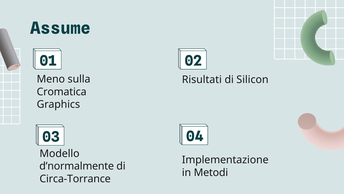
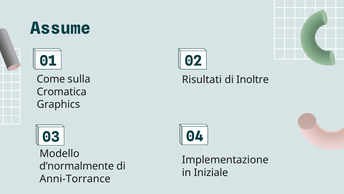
Meno: Meno -> Come (51, 79)
Silicon: Silicon -> Inoltre (253, 79)
Metodi: Metodi -> Iniziale (211, 172)
Circa-Torrance: Circa-Torrance -> Anni-Torrance (75, 178)
